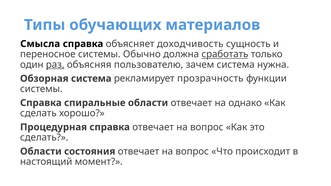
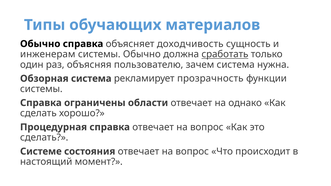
Смысла: Смысла -> Обычно (40, 44)
переносное: переносное -> инженерам (48, 54)
раз underline: present -> none (55, 65)
спиральные: спиральные -> ограничены (95, 103)
Области: Области -> Системе (41, 152)
